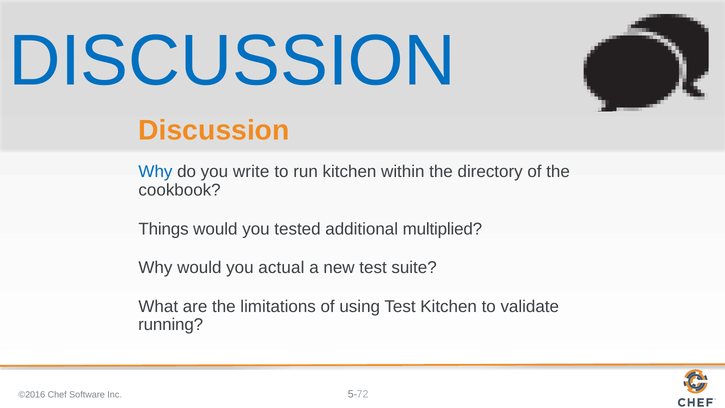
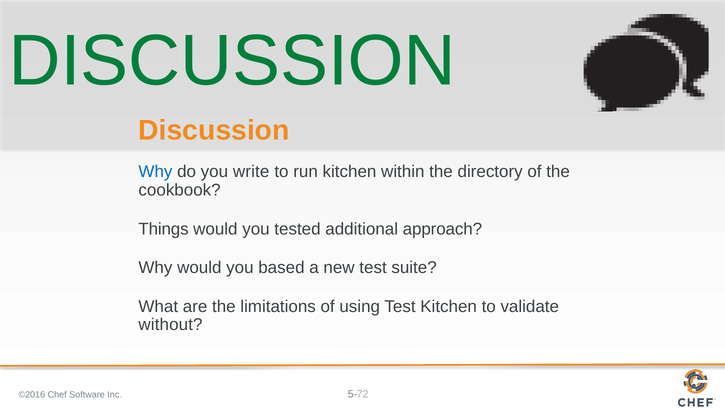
DISCUSSION colour: blue -> green (232, 61)
multiplied: multiplied -> approach (442, 229)
actual: actual -> based (281, 268)
running: running -> without (171, 325)
